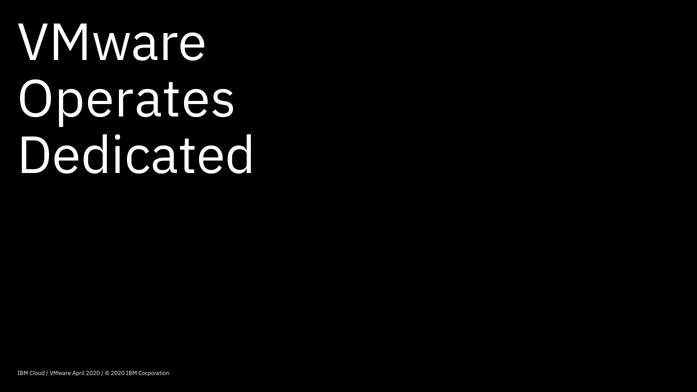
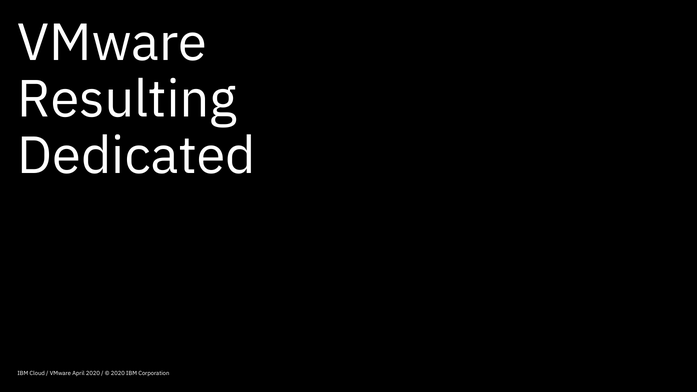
Operates: Operates -> Resulting (127, 100)
